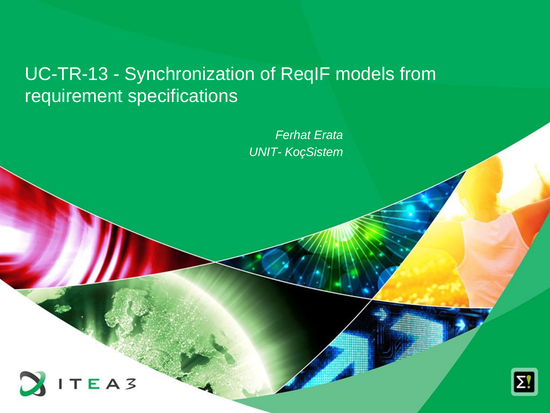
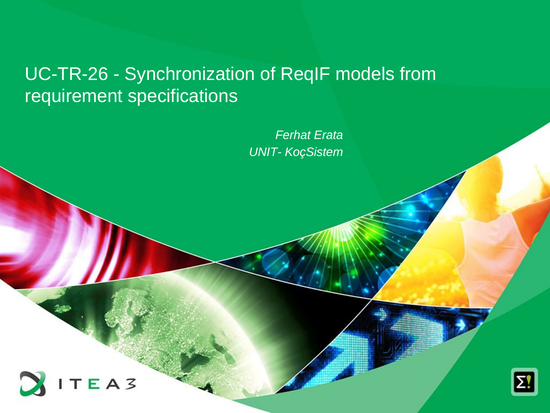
UC-TR-13: UC-TR-13 -> UC-TR-26 (67, 74)
